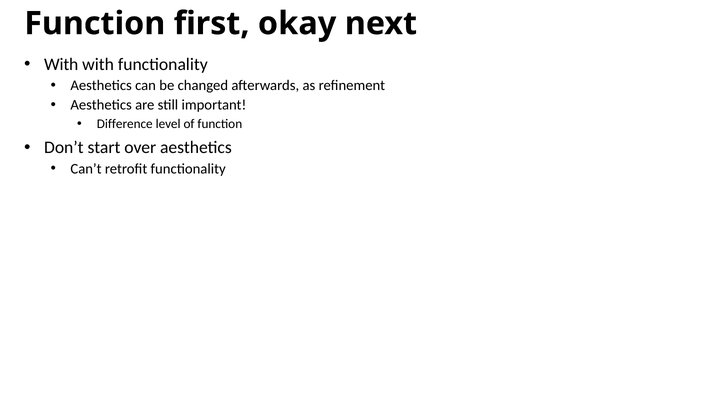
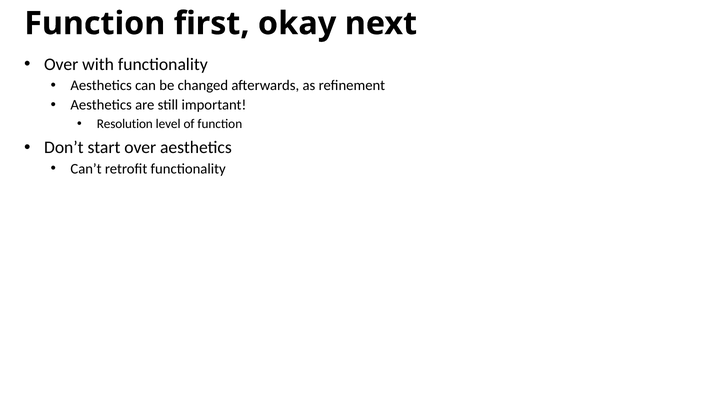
With: With -> Over (61, 64)
Difference: Difference -> Resolution (125, 124)
